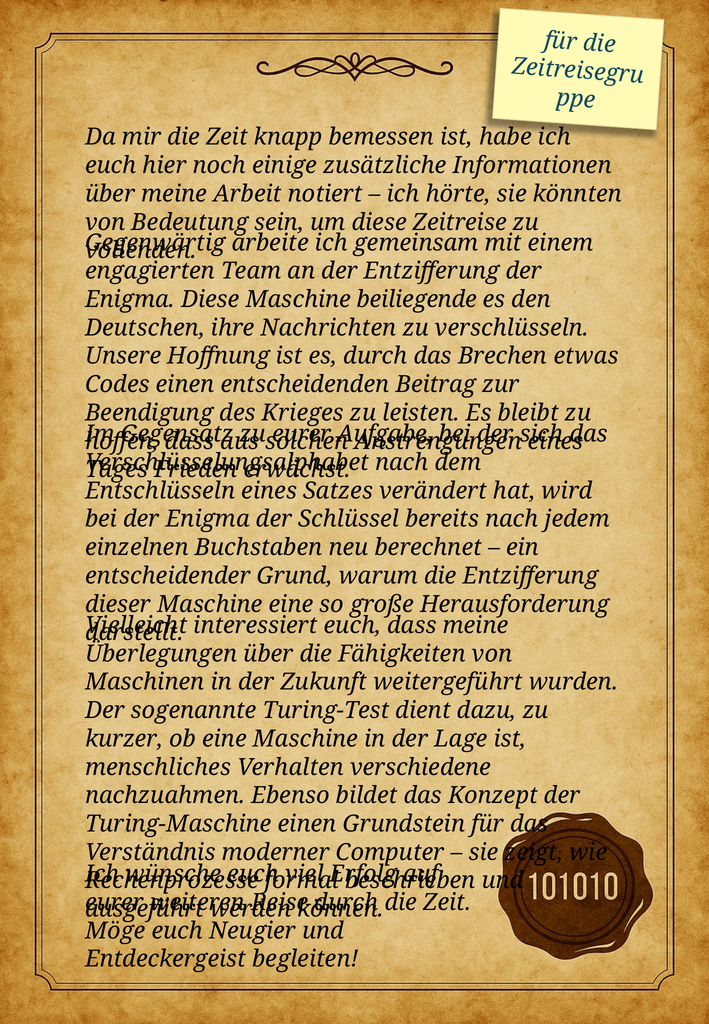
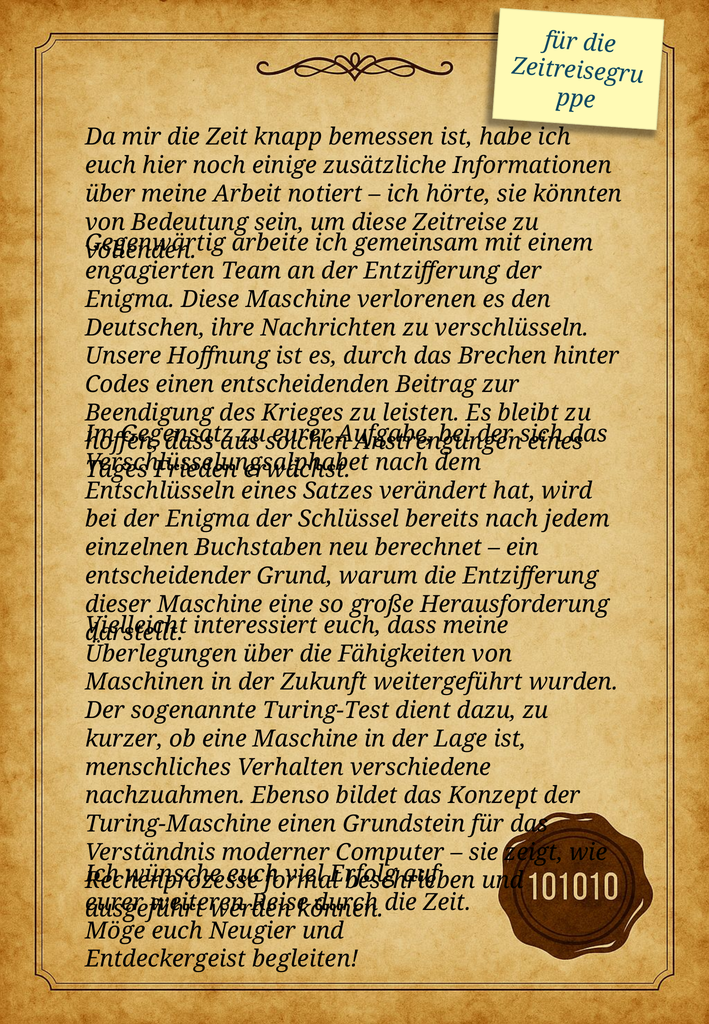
beiliegende: beiliegende -> verlorenen (417, 300)
etwas: etwas -> hinter (586, 356)
